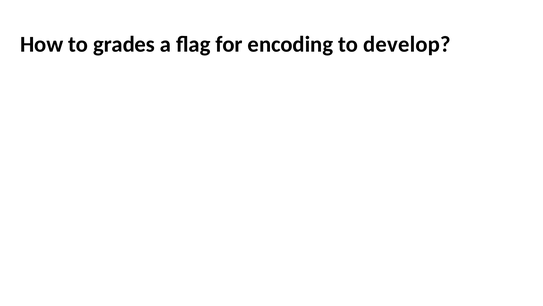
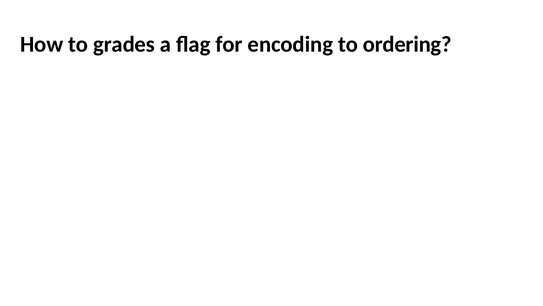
develop: develop -> ordering (407, 44)
